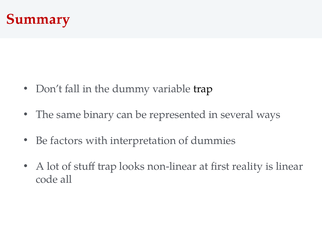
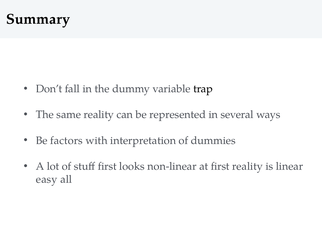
Summary colour: red -> black (38, 19)
same binary: binary -> reality (99, 114)
stuff trap: trap -> first (107, 166)
code: code -> easy (47, 179)
